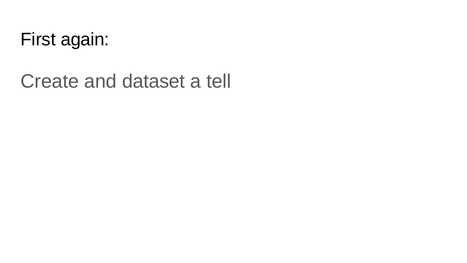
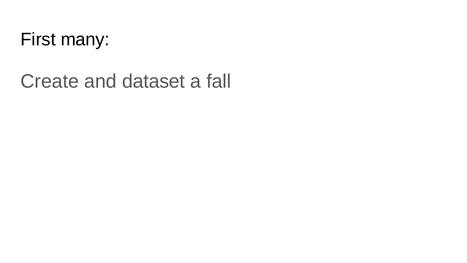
again: again -> many (85, 40)
tell: tell -> fall (219, 81)
